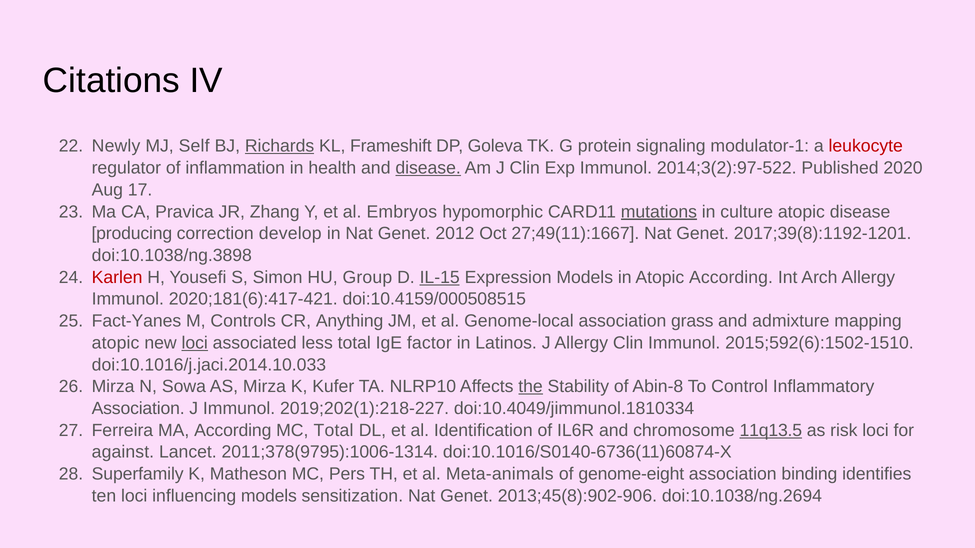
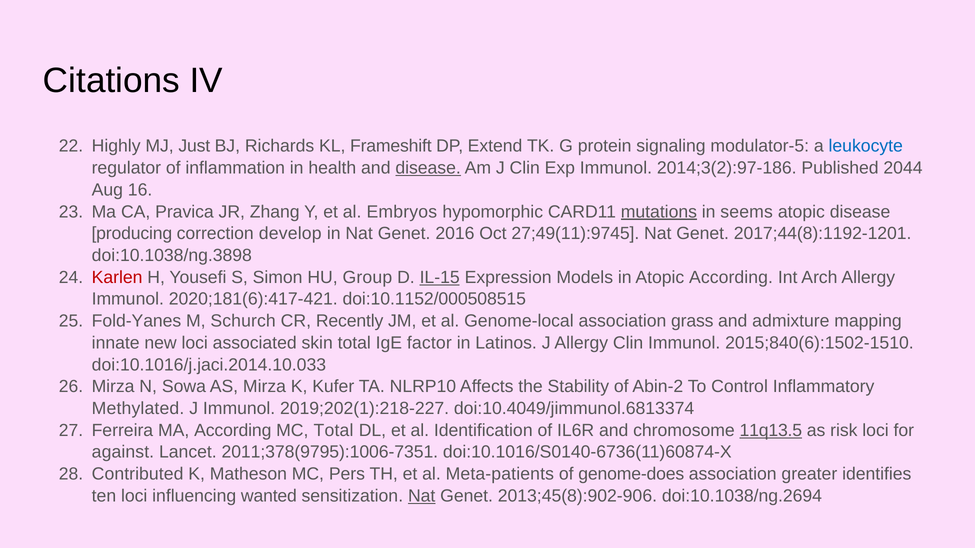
Newly: Newly -> Highly (116, 146)
Self: Self -> Just (194, 146)
Richards underline: present -> none (280, 146)
Goleva: Goleva -> Extend (495, 146)
modulator-1: modulator-1 -> modulator-5 (760, 146)
leukocyte colour: red -> blue (866, 146)
2014;3(2):97-522: 2014;3(2):97-522 -> 2014;3(2):97-186 (727, 168)
2020: 2020 -> 2044 (903, 168)
17: 17 -> 16 (140, 190)
culture: culture -> seems (747, 212)
2012: 2012 -> 2016 (455, 234)
27;49(11):1667: 27;49(11):1667 -> 27;49(11):9745 (575, 234)
2017;39(8):1192-1201: 2017;39(8):1192-1201 -> 2017;44(8):1192-1201 (823, 234)
doi:10.4159/000508515: doi:10.4159/000508515 -> doi:10.1152/000508515 (434, 299)
Fact-Yanes: Fact-Yanes -> Fold-Yanes (137, 321)
Controls: Controls -> Schurch (243, 321)
Anything: Anything -> Recently (350, 321)
atopic: atopic -> innate (116, 343)
loci underline: present -> none (195, 343)
less: less -> skin (317, 343)
2015;592(6):1502-1510: 2015;592(6):1502-1510 -> 2015;840(6):1502-1510 (819, 343)
the underline: present -> none (531, 387)
Abin-8: Abin-8 -> Abin-2 (658, 387)
Association: Association -> Methylated (138, 409)
doi:10.4049/jimmunol.1810334: doi:10.4049/jimmunol.1810334 -> doi:10.4049/jimmunol.6813374 (574, 409)
2011;378(9795):1006-1314: 2011;378(9795):1006-1314 -> 2011;378(9795):1006-7351 (330, 453)
Superfamily: Superfamily -> Contributed (138, 474)
Meta-animals: Meta-animals -> Meta-patients (500, 474)
genome-eight: genome-eight -> genome-does (631, 474)
binding: binding -> greater (809, 474)
influencing models: models -> wanted (269, 496)
Nat underline: none -> present (422, 496)
